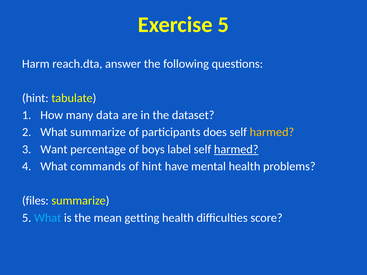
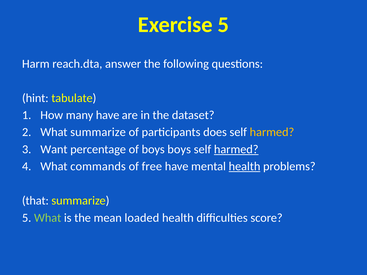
many data: data -> have (108, 115)
boys label: label -> boys (179, 149)
of hint: hint -> free (152, 167)
health underline: none -> present (245, 167)
files: files -> that (35, 201)
What colour: light blue -> light green (48, 218)
getting: getting -> loaded (142, 218)
